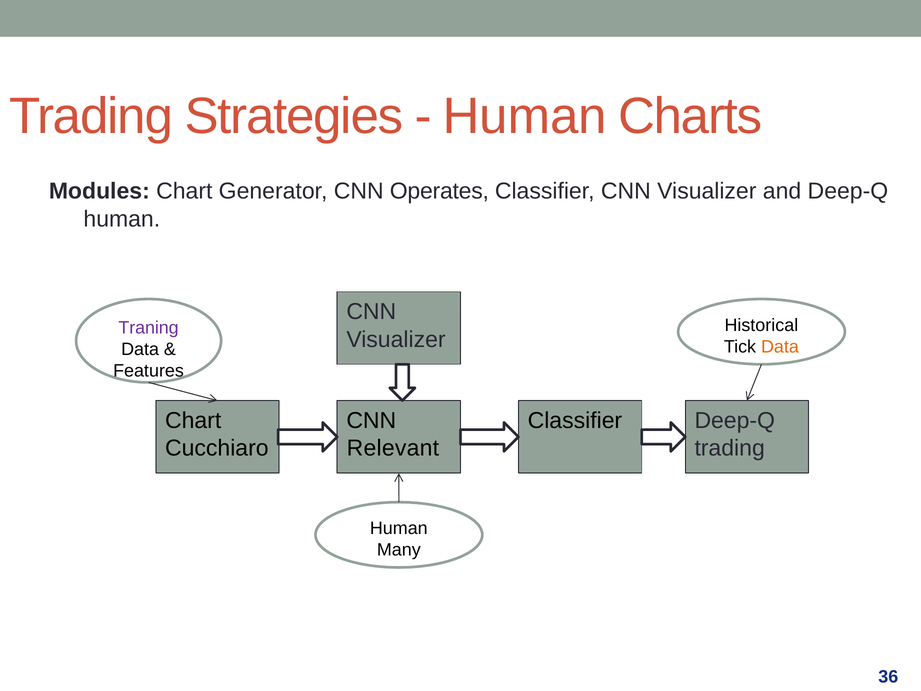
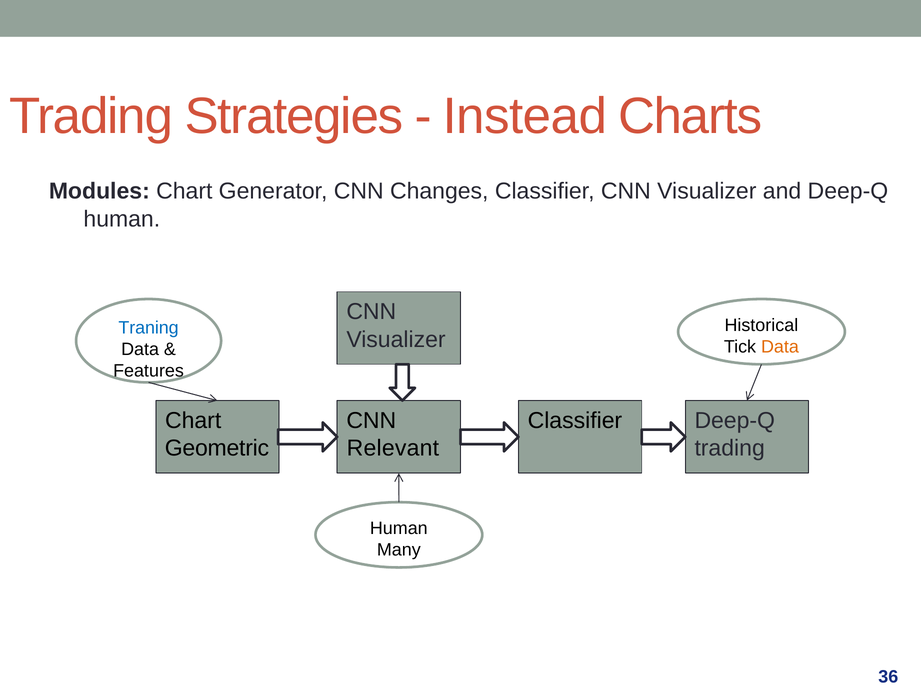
Human: Human -> Instead (525, 116)
Operates: Operates -> Changes (439, 191)
Traning colour: purple -> blue (149, 328)
Cucchiaro: Cucchiaro -> Geometric (217, 448)
